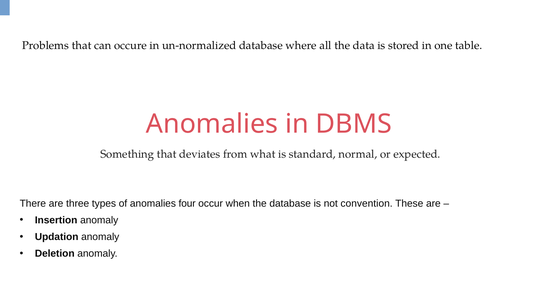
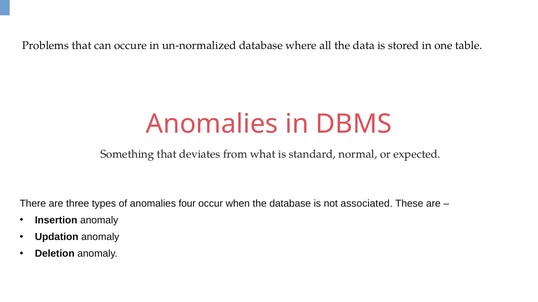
convention: convention -> associated (367, 204)
